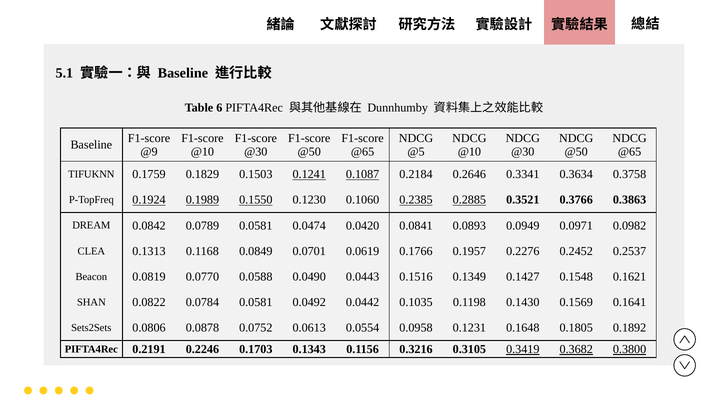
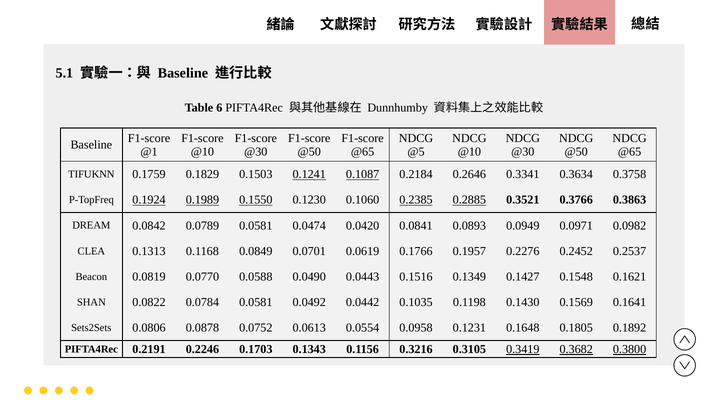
@9: @9 -> @1 (149, 152)
